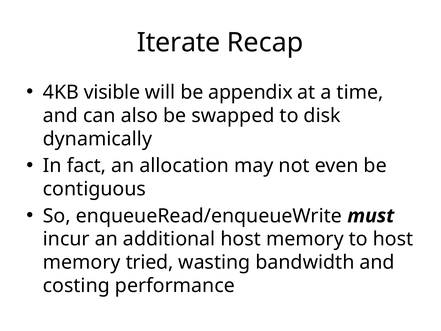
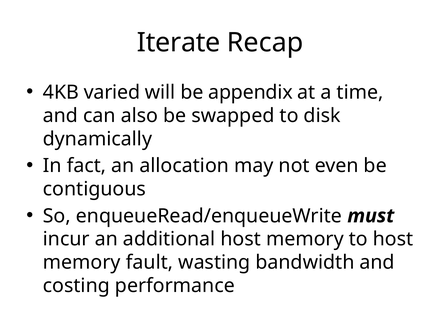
visible: visible -> varied (112, 92)
tried: tried -> fault (149, 262)
